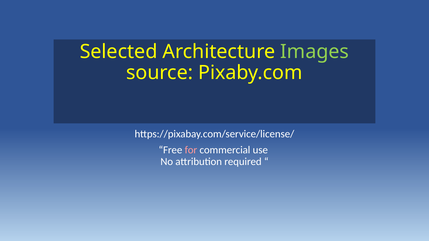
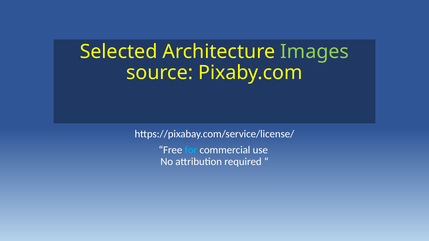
for colour: pink -> light blue (191, 150)
